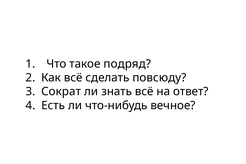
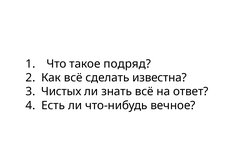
повсюду: повсюду -> известна (159, 78)
Сократ: Сократ -> Чистых (61, 92)
